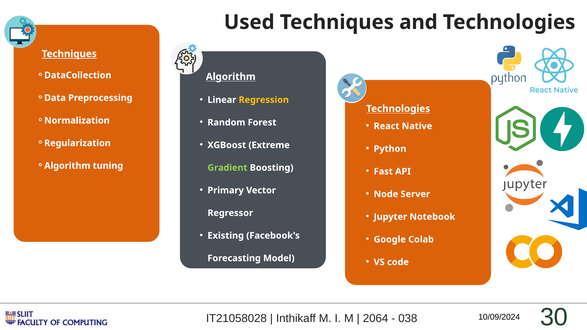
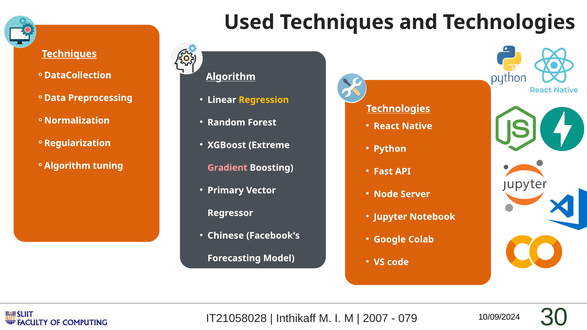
Gradient colour: light green -> pink (227, 168)
Existing: Existing -> Chinese (226, 236)
2064: 2064 -> 2007 (376, 318)
038: 038 -> 079 (408, 318)
